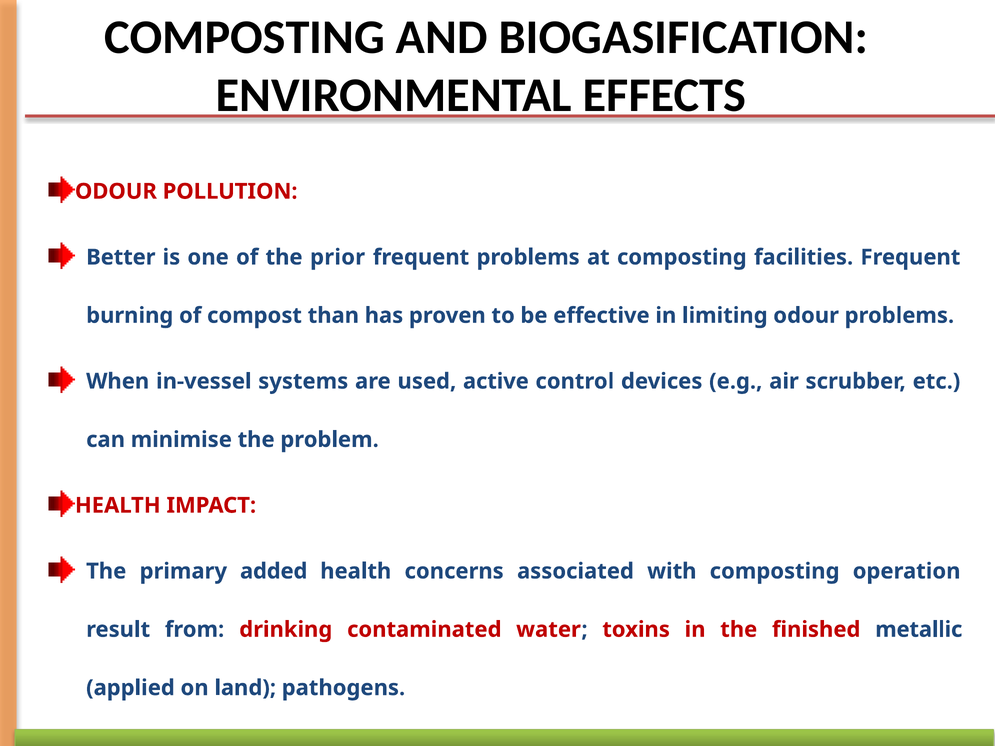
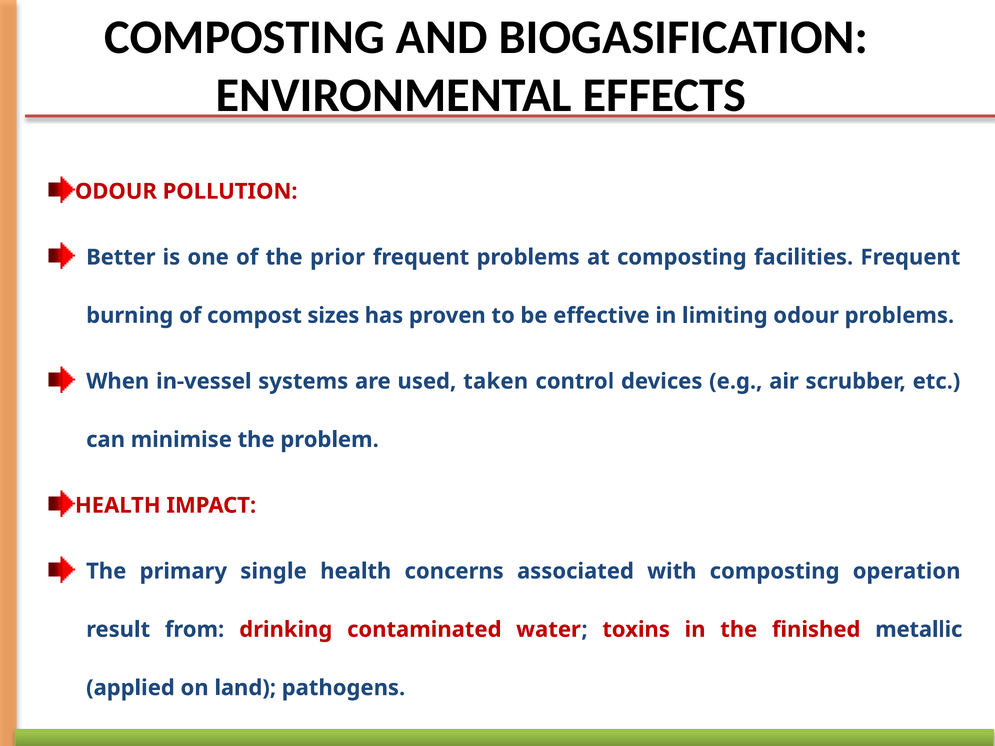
than: than -> sizes (333, 316)
active: active -> taken (496, 381)
added: added -> single (274, 571)
